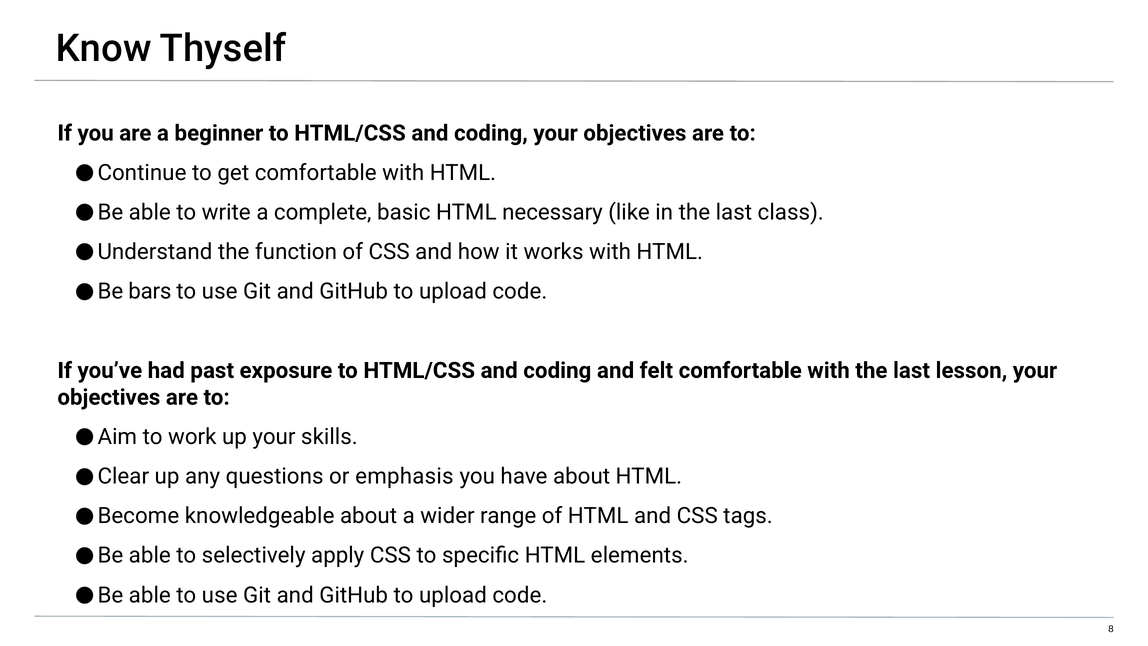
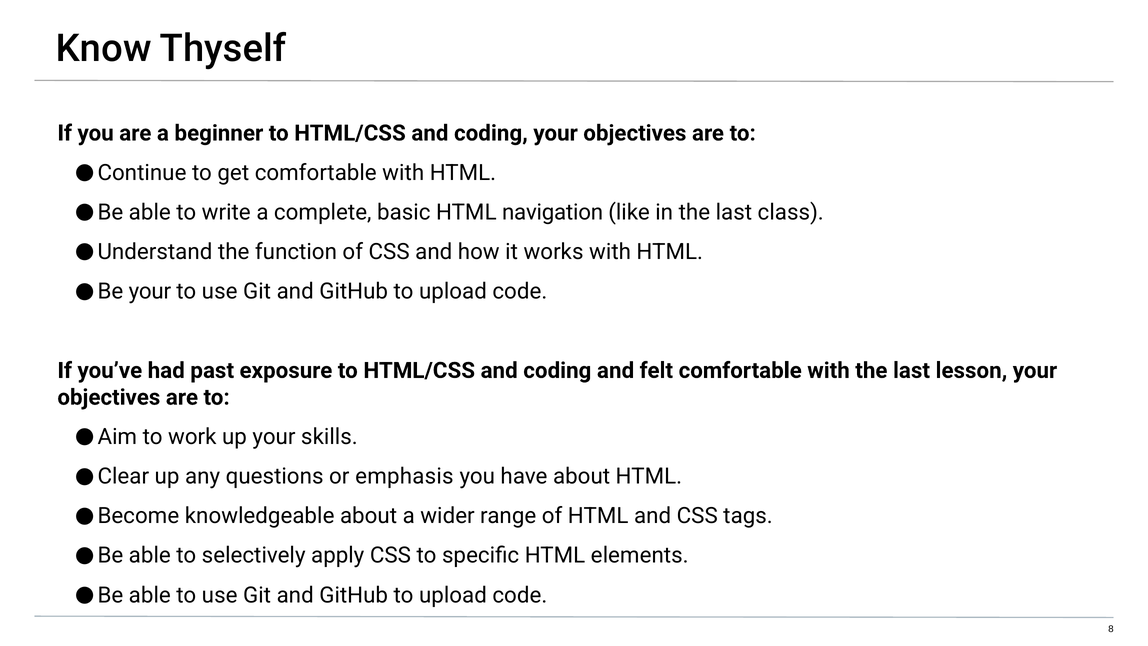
necessary: necessary -> navigation (553, 212)
bars: bars -> your (150, 291)
